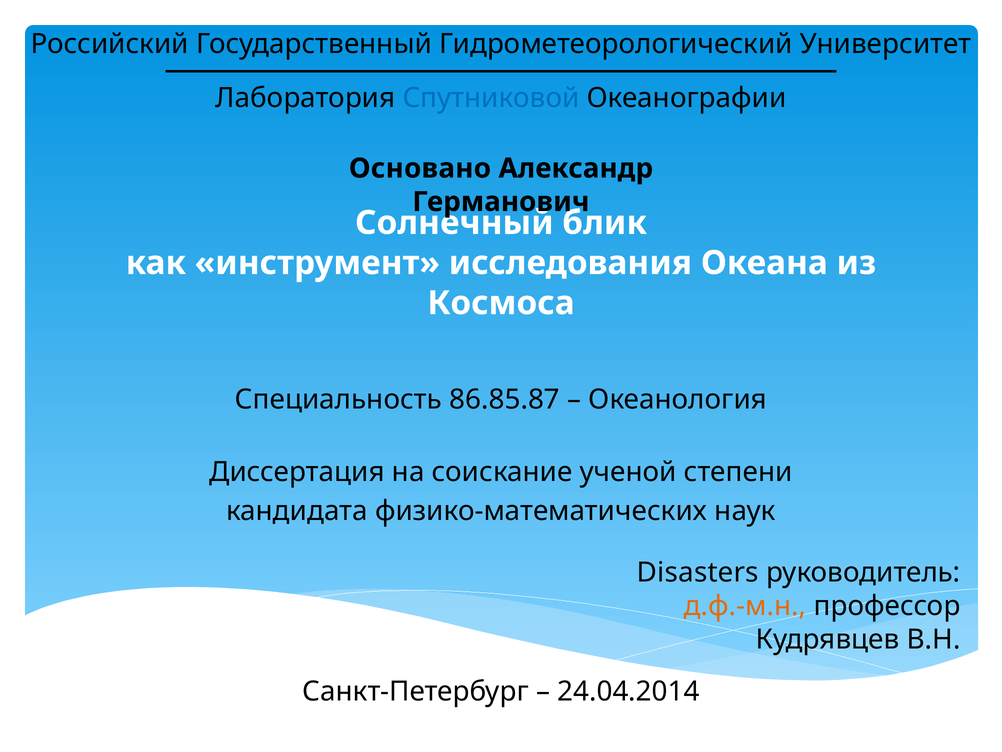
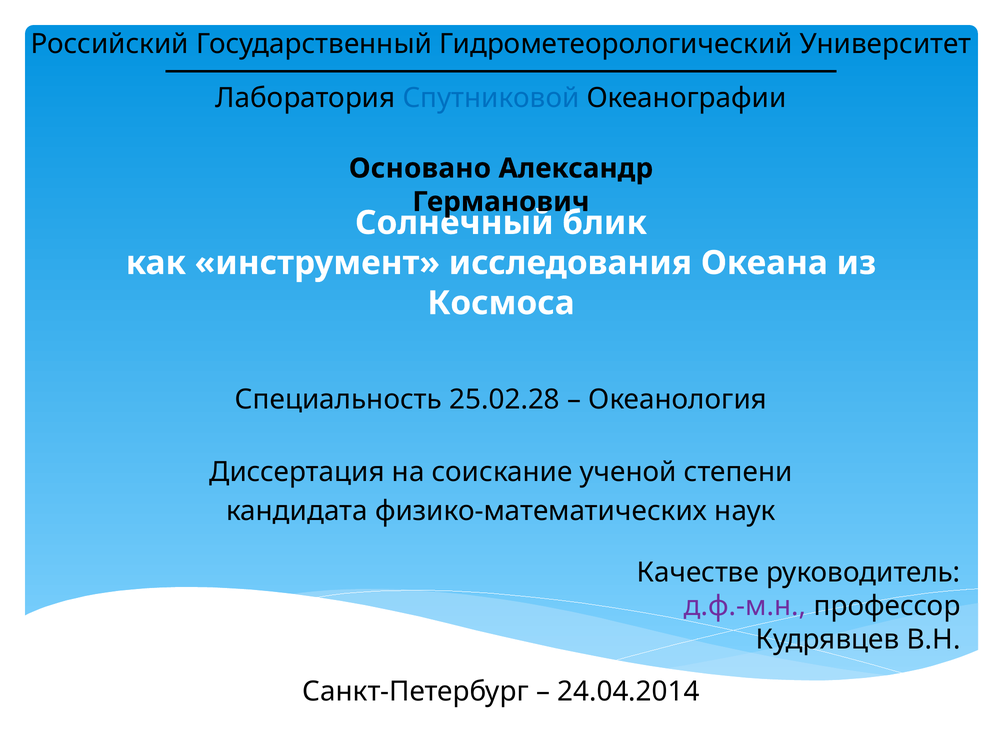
86.85.87: 86.85.87 -> 25.02.28 (505, 399)
Disasters: Disasters -> Качестве (698, 572)
д.ф.-м.н colour: orange -> purple (745, 606)
